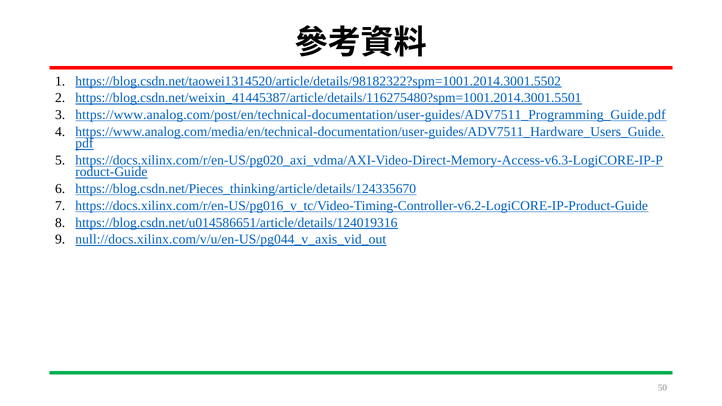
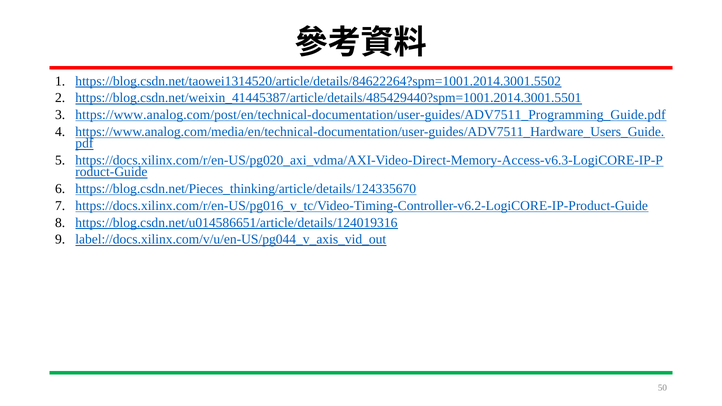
https://blog.csdn.net/taowei1314520/article/details/98182322?spm=1001.2014.3001.5502: https://blog.csdn.net/taowei1314520/article/details/98182322?spm=1001.2014.3001.5502 -> https://blog.csdn.net/taowei1314520/article/details/84622264?spm=1001.2014.3001.5502 (318, 81)
https://blog.csdn.net/weixin_41445387/article/details/116275480?spm=1001.2014.3001.5501: https://blog.csdn.net/weixin_41445387/article/details/116275480?spm=1001.2014.3001.5501 -> https://blog.csdn.net/weixin_41445387/article/details/485429440?spm=1001.2014.3001.5501 (328, 98)
null://docs.xilinx.com/v/u/en-US/pg044_v_axis_vid_out: null://docs.xilinx.com/v/u/en-US/pg044_v_axis_vid_out -> label://docs.xilinx.com/v/u/en-US/pg044_v_axis_vid_out (231, 240)
